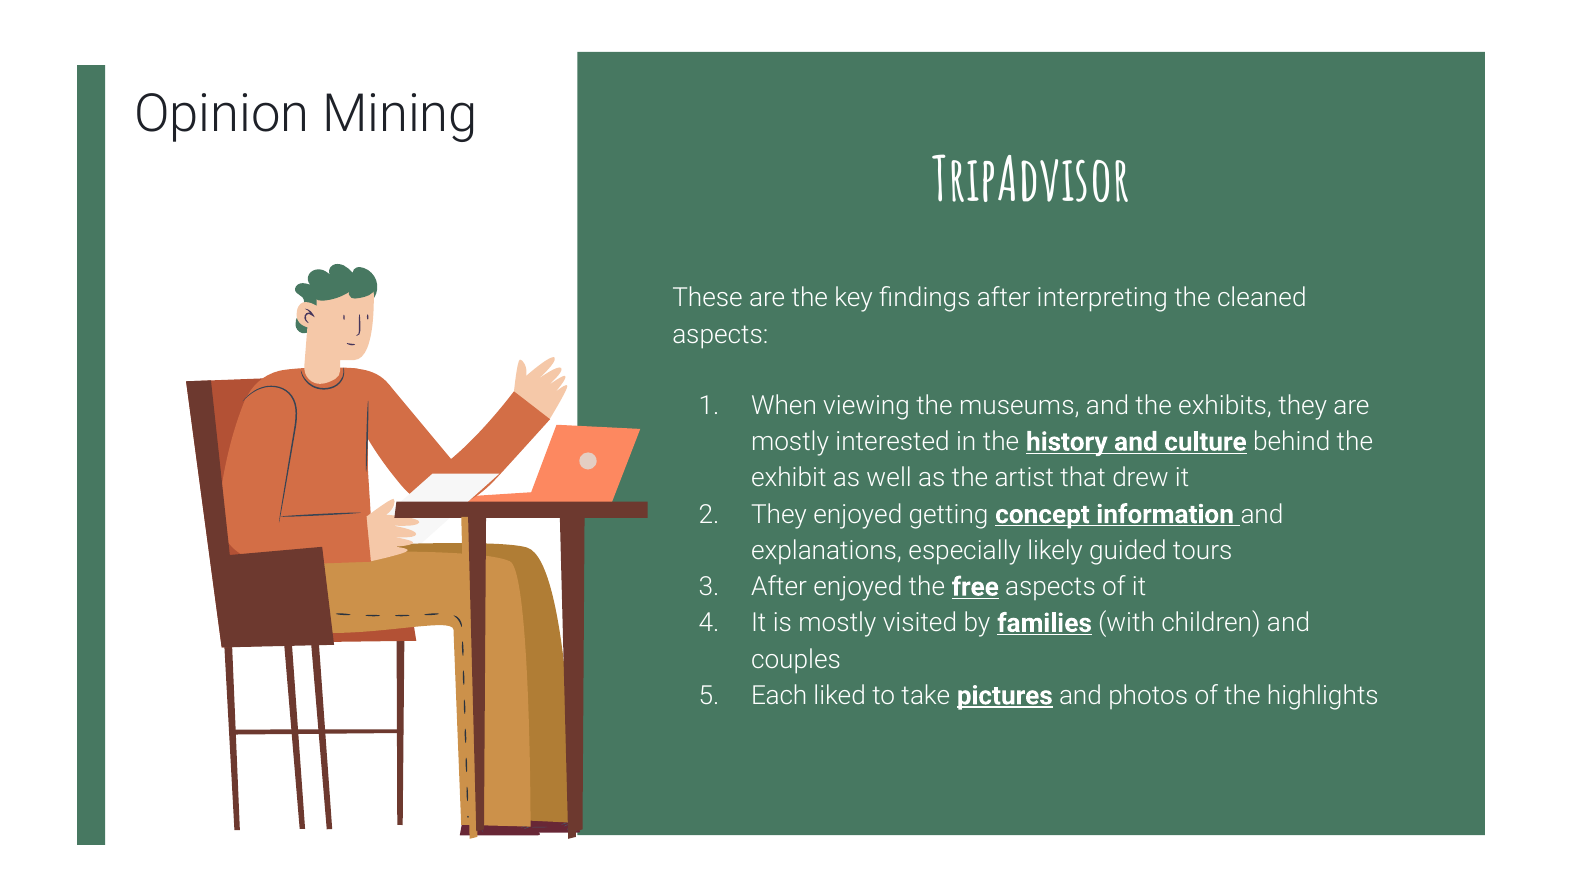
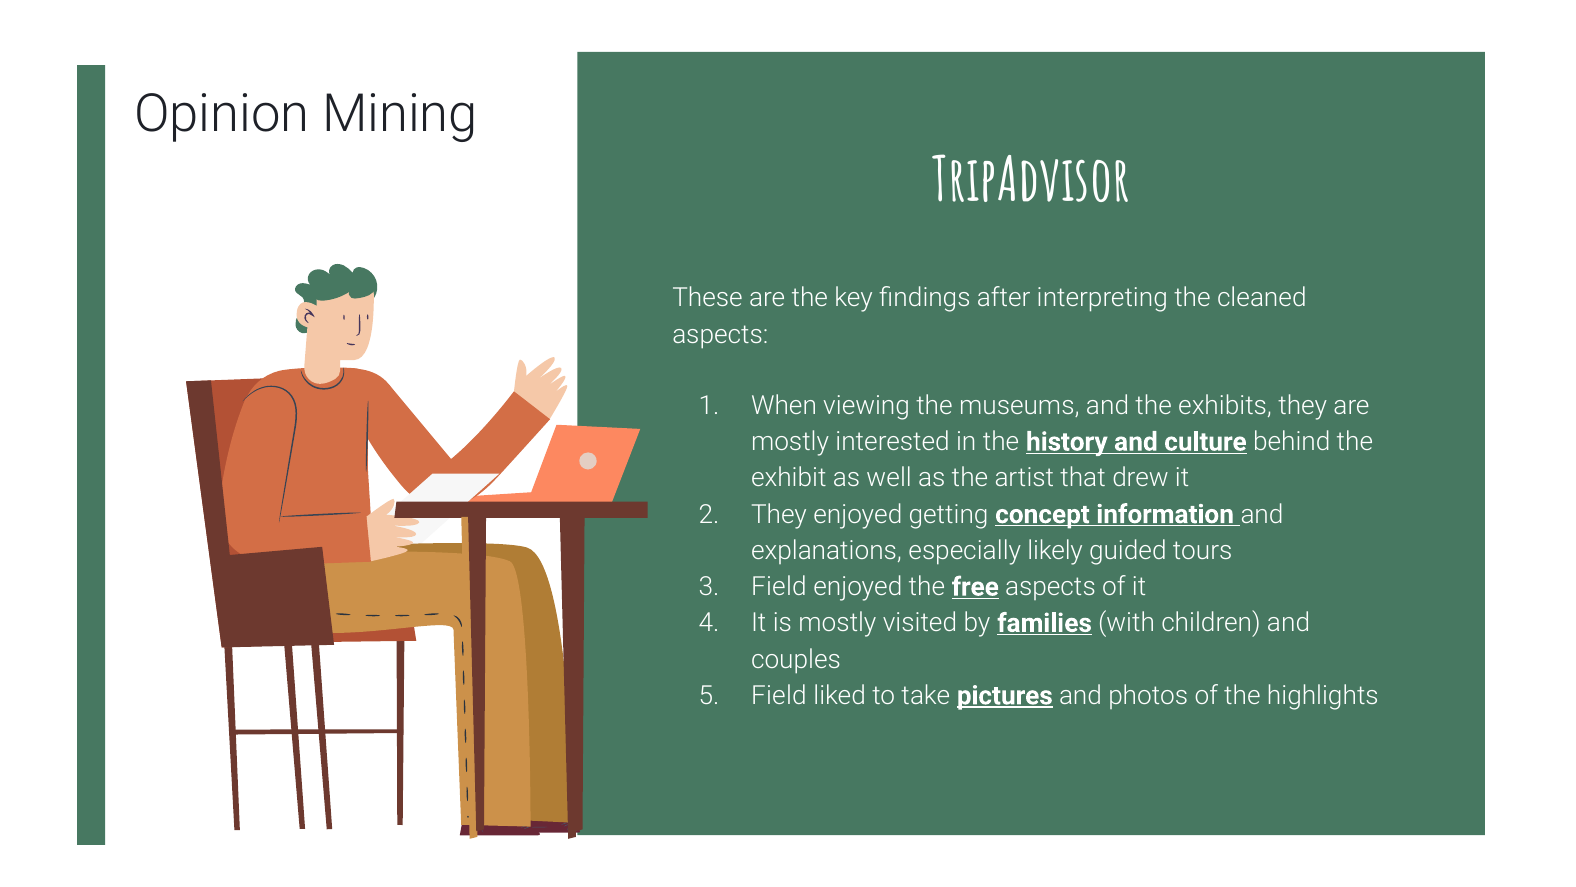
After: After -> Field (779, 587)
Each: Each -> Field (779, 695)
